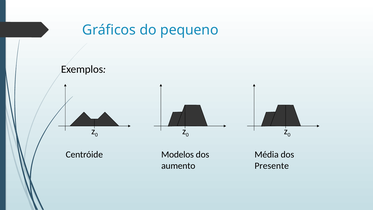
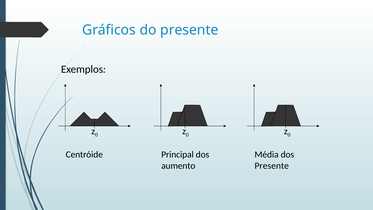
do pequeno: pequeno -> presente (189, 30)
Modelos: Modelos -> Principal (177, 154)
